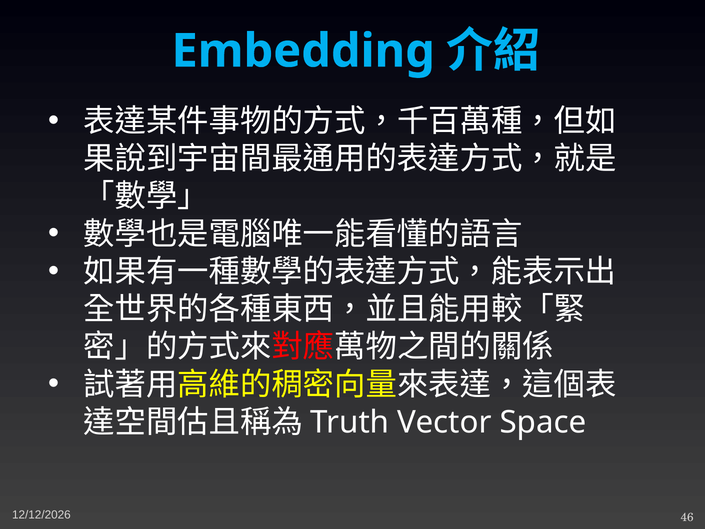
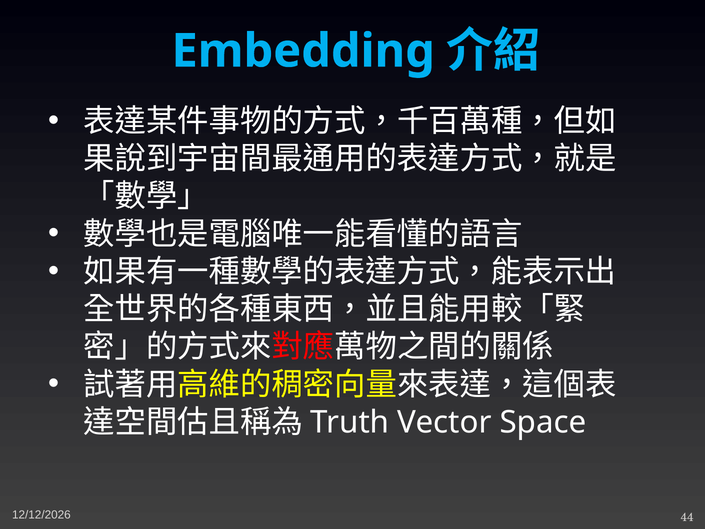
46: 46 -> 44 (687, 517)
